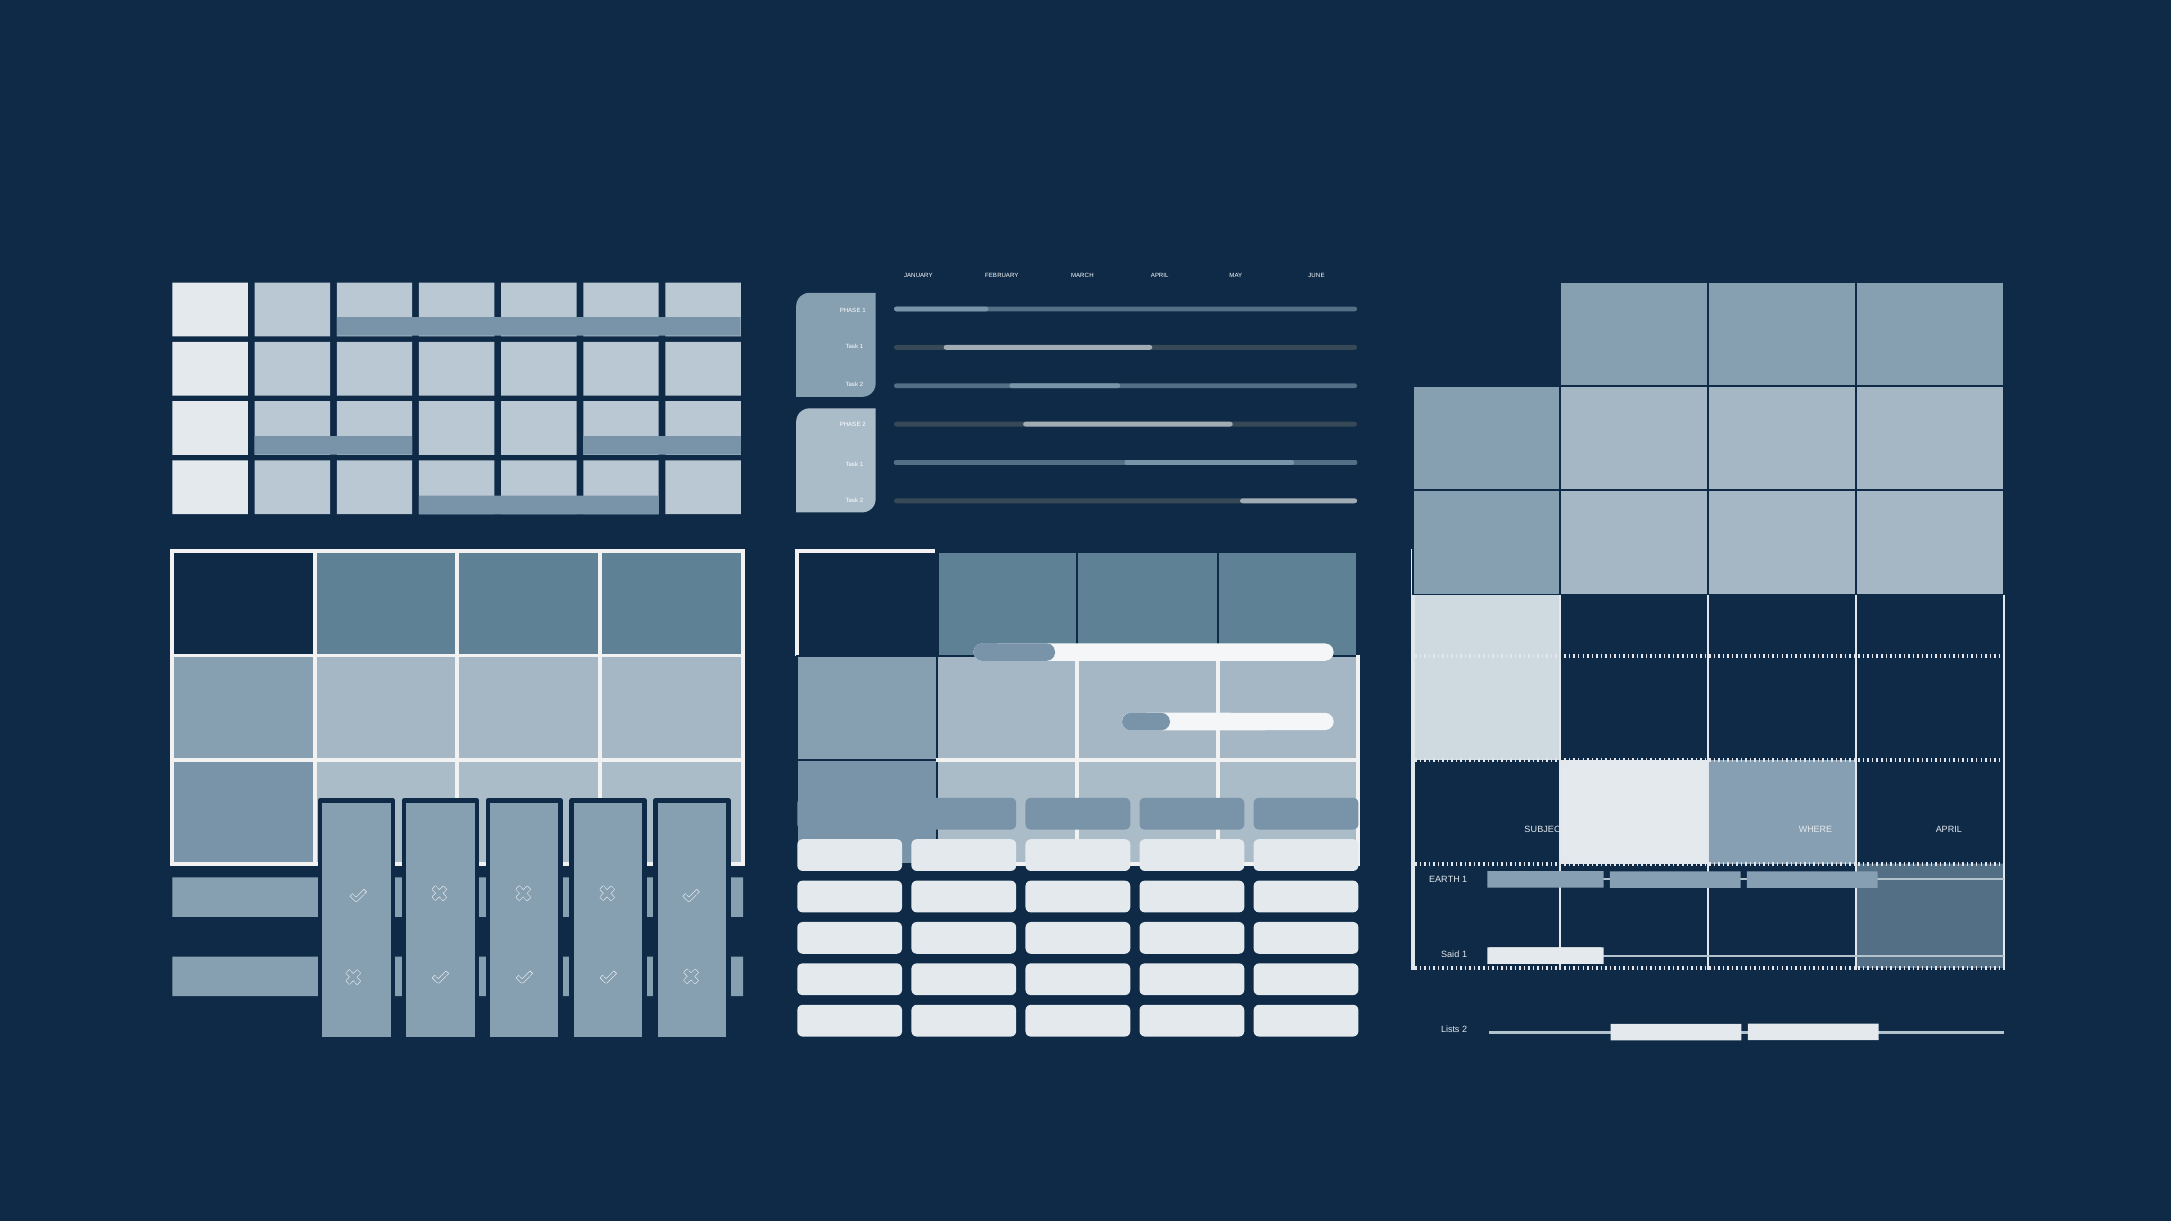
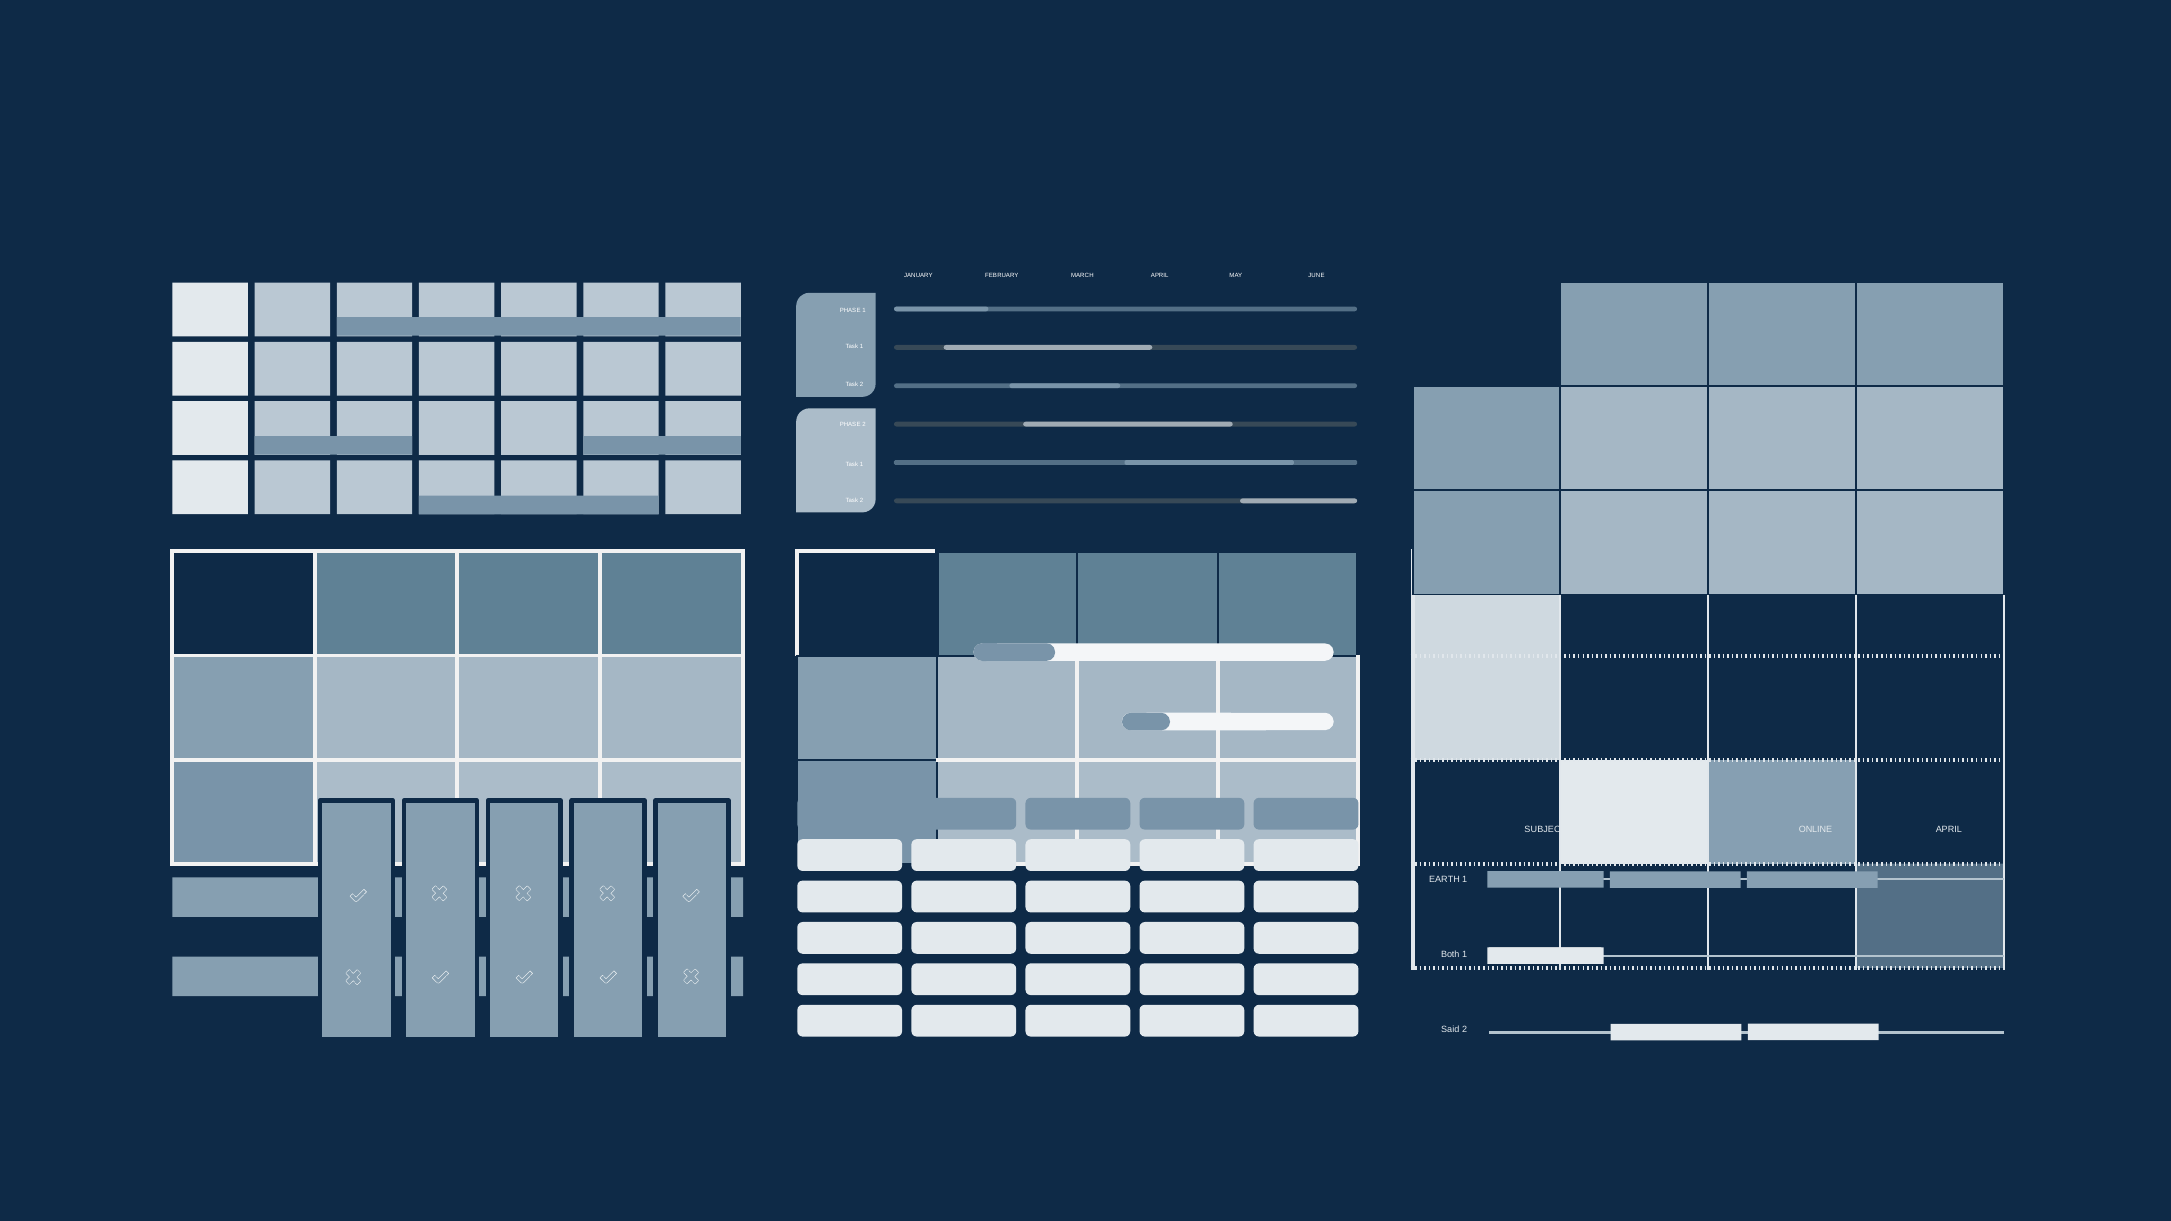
WHERE: WHERE -> ONLINE (1815, 830)
Said: Said -> Both (1450, 955)
Lists: Lists -> Said (1450, 1030)
